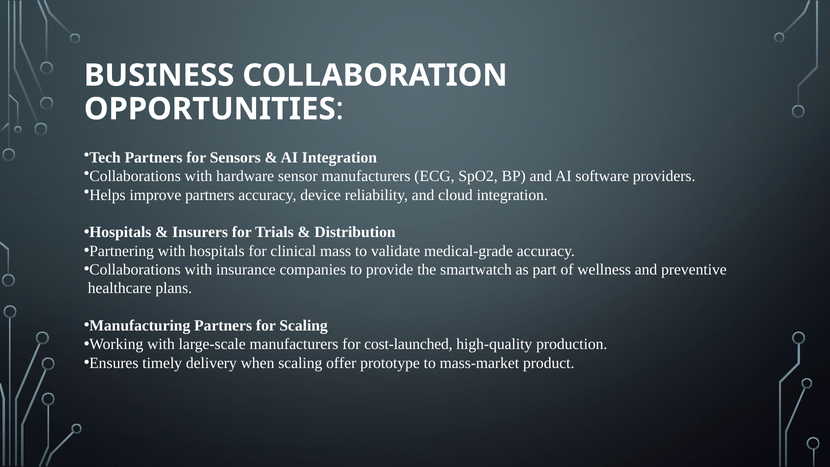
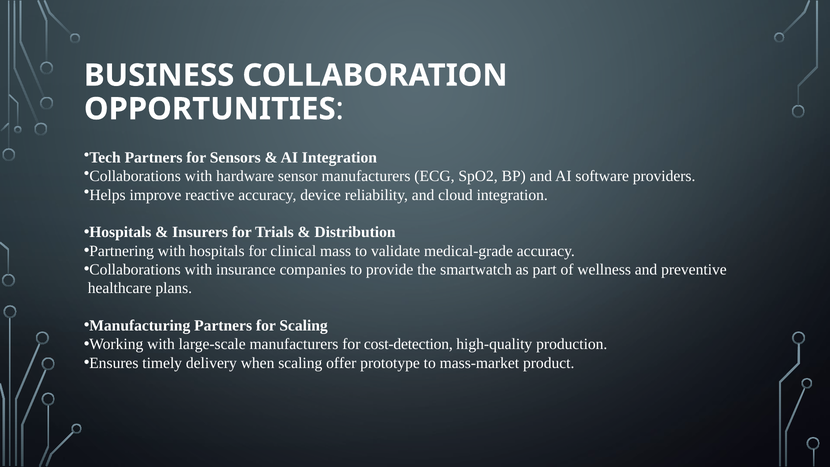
improve partners: partners -> reactive (210, 195)
cost-launched: cost-launched -> cost-detection (408, 344)
